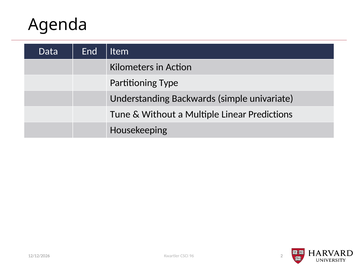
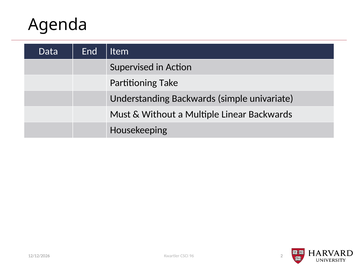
Kilometers: Kilometers -> Supervised (132, 67)
Type: Type -> Take (169, 83)
Tune: Tune -> Must (120, 115)
Linear Predictions: Predictions -> Backwards (270, 115)
